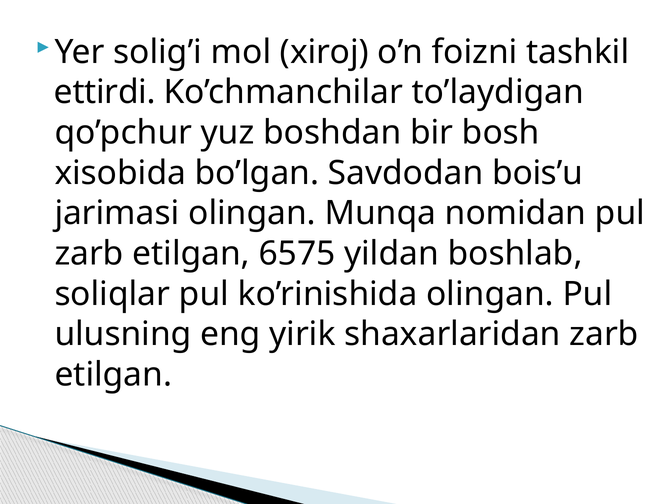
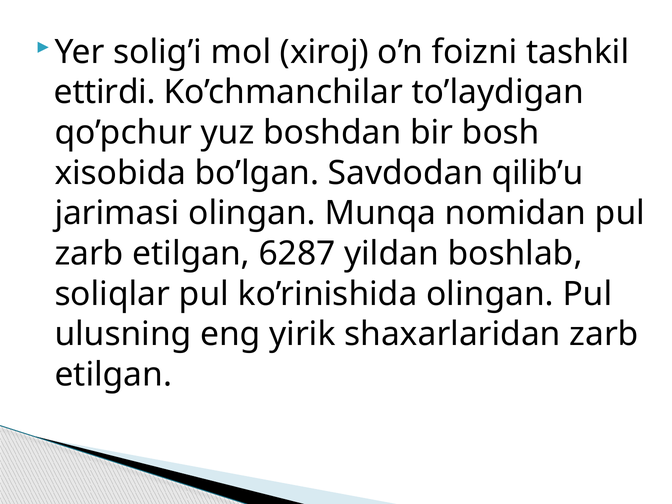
bois’u: bois’u -> qilib’u (538, 173)
6575: 6575 -> 6287 (297, 254)
